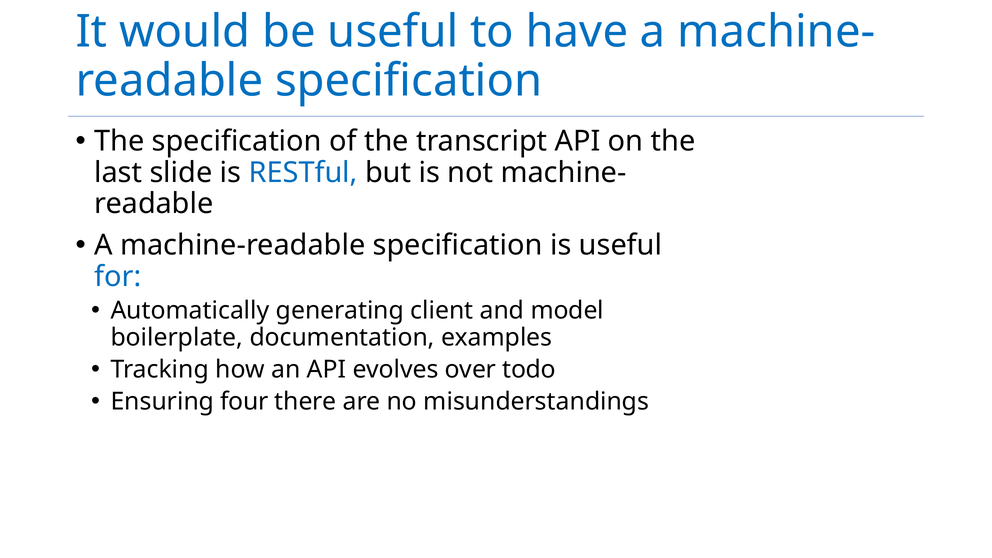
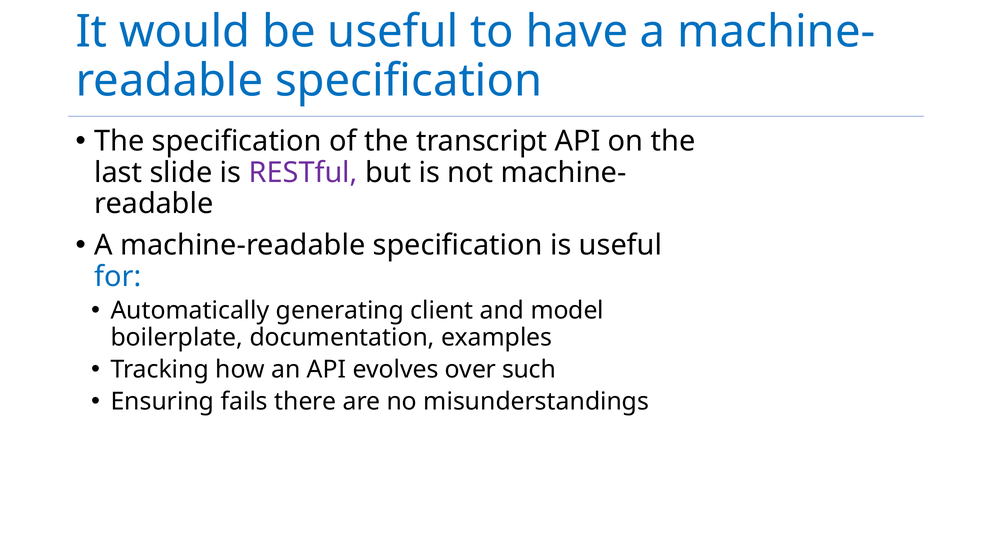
RESTful colour: blue -> purple (303, 172)
todo: todo -> such (529, 369)
four: four -> fails (244, 401)
